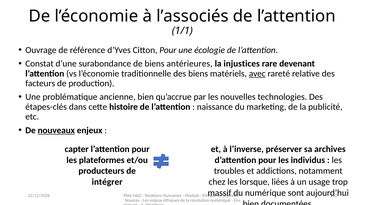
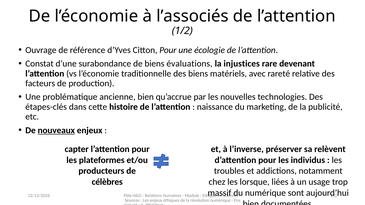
1/1: 1/1 -> 1/2 (182, 31)
antérieures: antérieures -> évaluations (189, 64)
avec underline: present -> none (257, 74)
archives: archives -> relèvent (330, 149)
intégrer: intégrer -> célèbres (107, 182)
